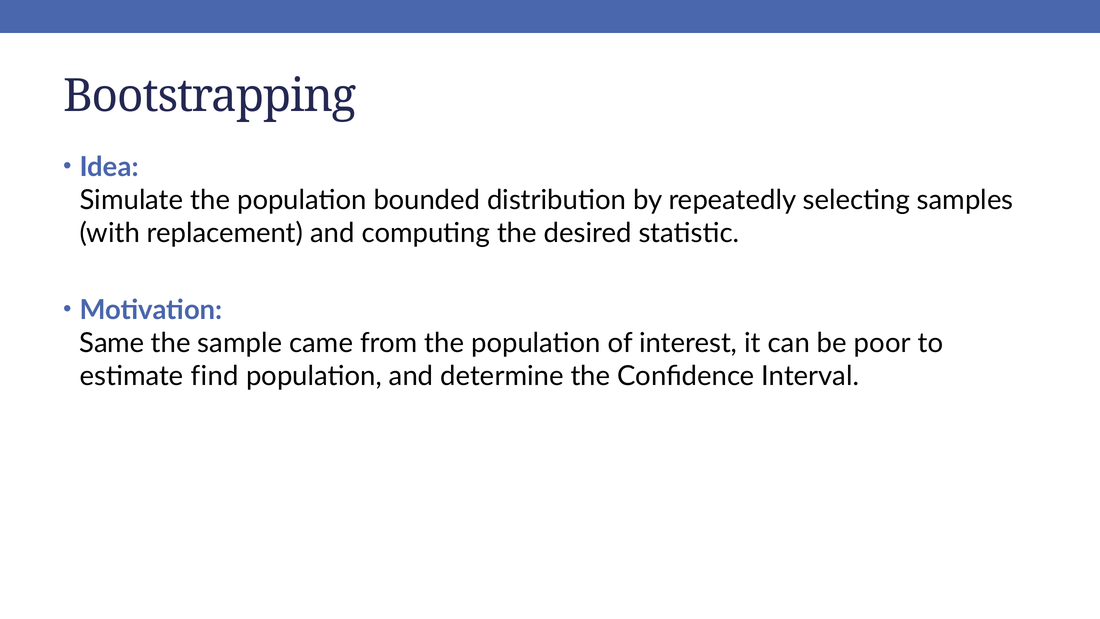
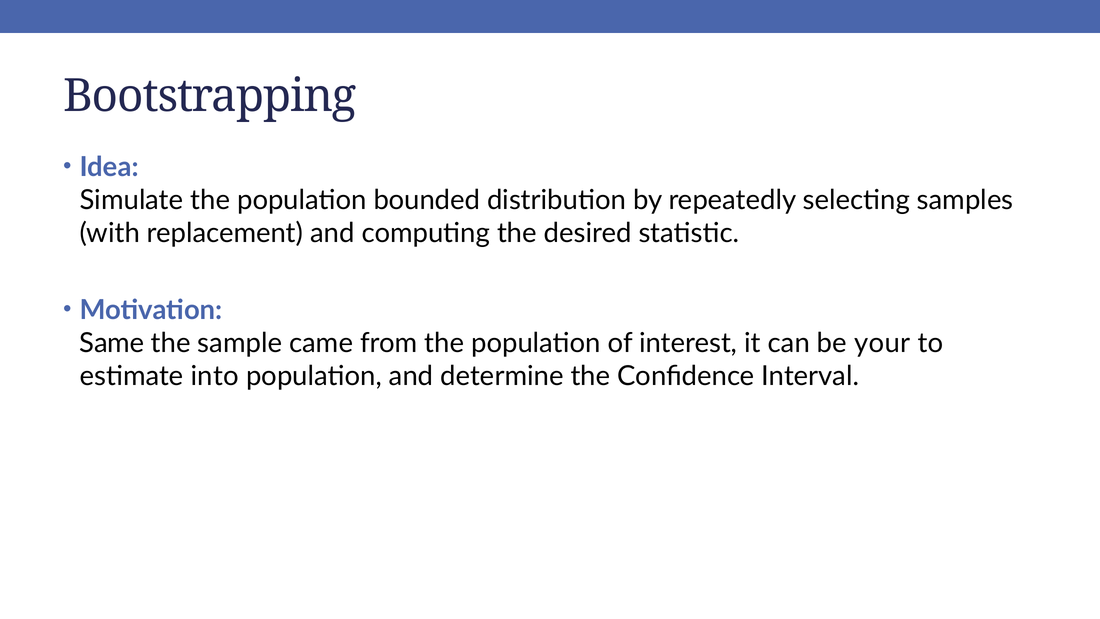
poor: poor -> your (882, 343)
find: find -> into (215, 376)
